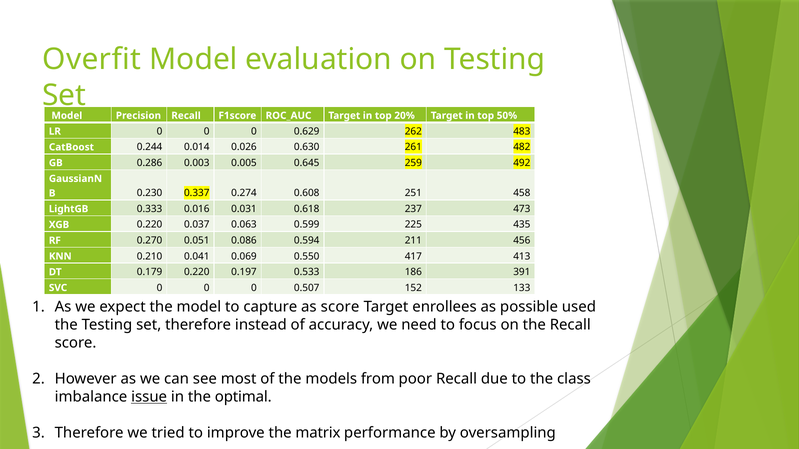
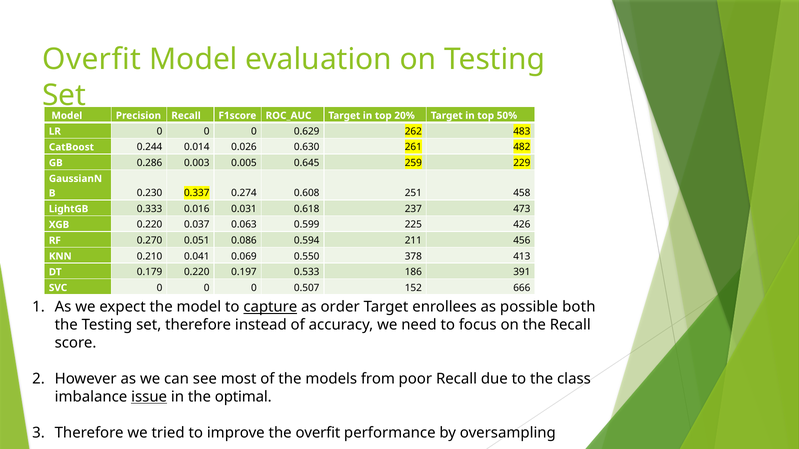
492: 492 -> 229 (522, 163)
435: 435 -> 426 (522, 225)
417: 417 -> 378 (413, 256)
133: 133 -> 666 (522, 288)
capture underline: none -> present (270, 307)
as score: score -> order (340, 307)
used: used -> both (579, 307)
the matrix: matrix -> overfit (318, 433)
